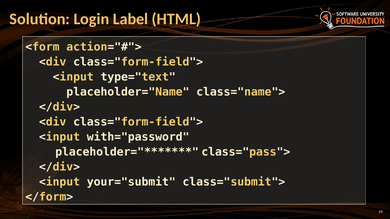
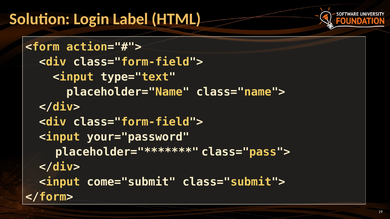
with="password: with="password -> your="password (138, 137)
your="submit: your="submit -> come="submit (131, 182)
